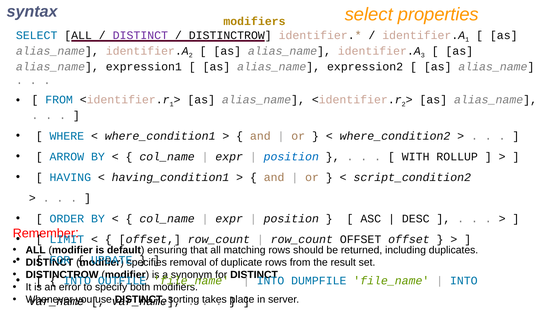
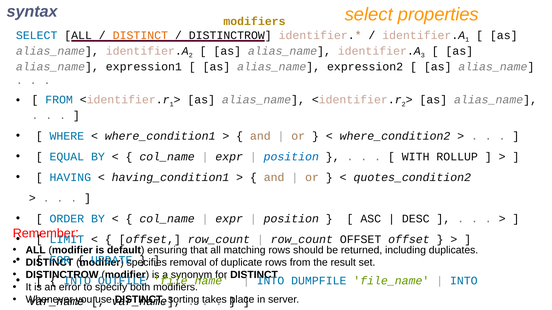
DISTINCT colour: purple -> orange (140, 35)
ARROW: ARROW -> EQUAL (67, 157)
script_condition2: script_condition2 -> quotes_condition2 (412, 178)
